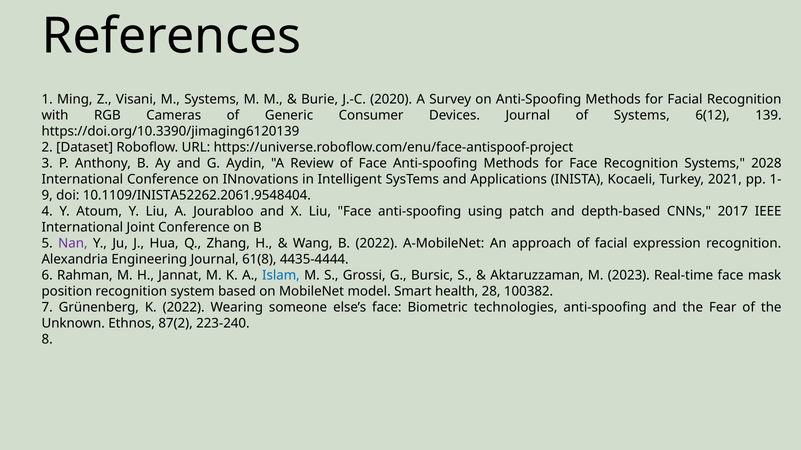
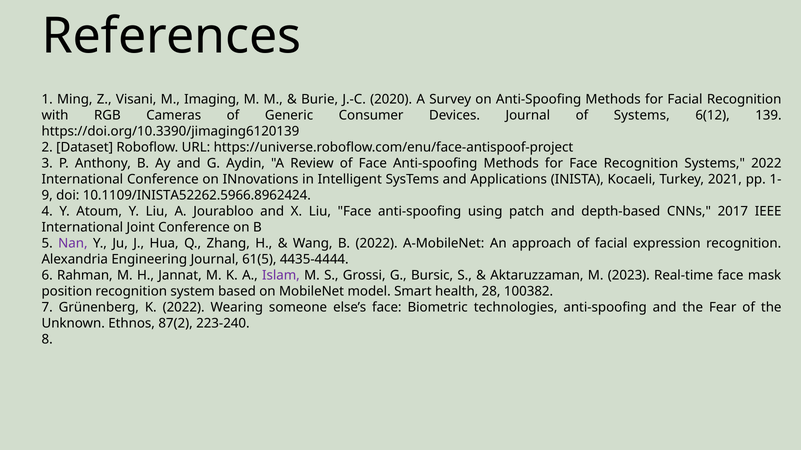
M Systems: Systems -> Imaging (212, 99)
Systems 2028: 2028 -> 2022 (766, 163)
10.1109/INISTA52262.2061.9548404: 10.1109/INISTA52262.2061.9548404 -> 10.1109/INISTA52262.5966.8962424 (197, 195)
61(8: 61(8 -> 61(5 (259, 260)
Islam colour: blue -> purple (281, 276)
